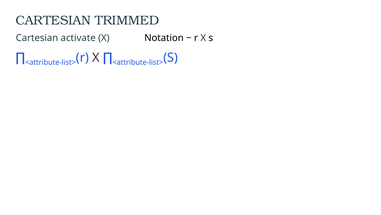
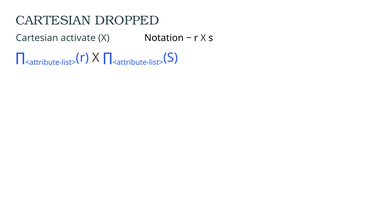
TRIMMED: TRIMMED -> DROPPED (127, 20)
